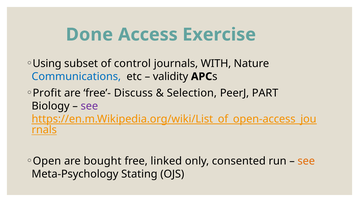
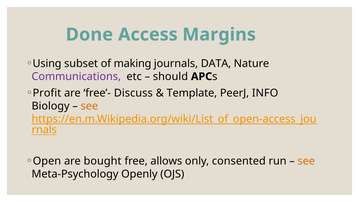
Exercise: Exercise -> Margins (219, 35)
control: control -> making (133, 63)
WITH: WITH -> DATA (216, 63)
Communications colour: blue -> purple (76, 77)
validity: validity -> should (170, 77)
Selection: Selection -> Template (192, 93)
PART: PART -> INFO (265, 93)
see colour: purple -> orange (89, 106)
linked: linked -> allows (166, 161)
Stating: Stating -> Openly (139, 174)
